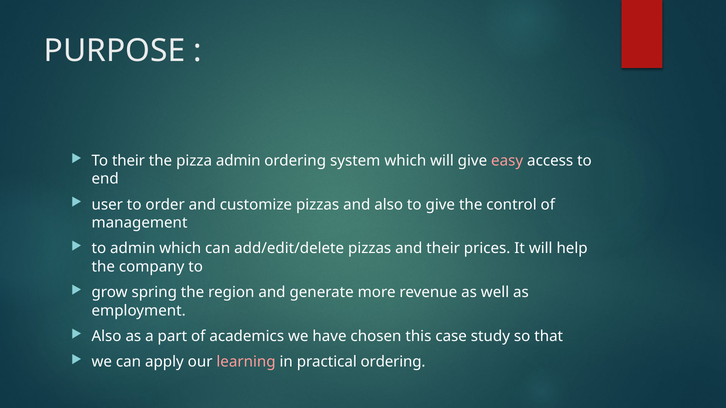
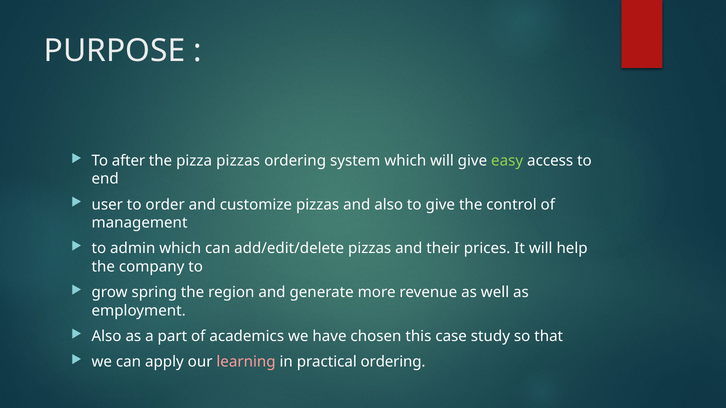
To their: their -> after (128, 161)
pizza admin: admin -> pizzas (238, 161)
easy colour: pink -> light green (507, 161)
